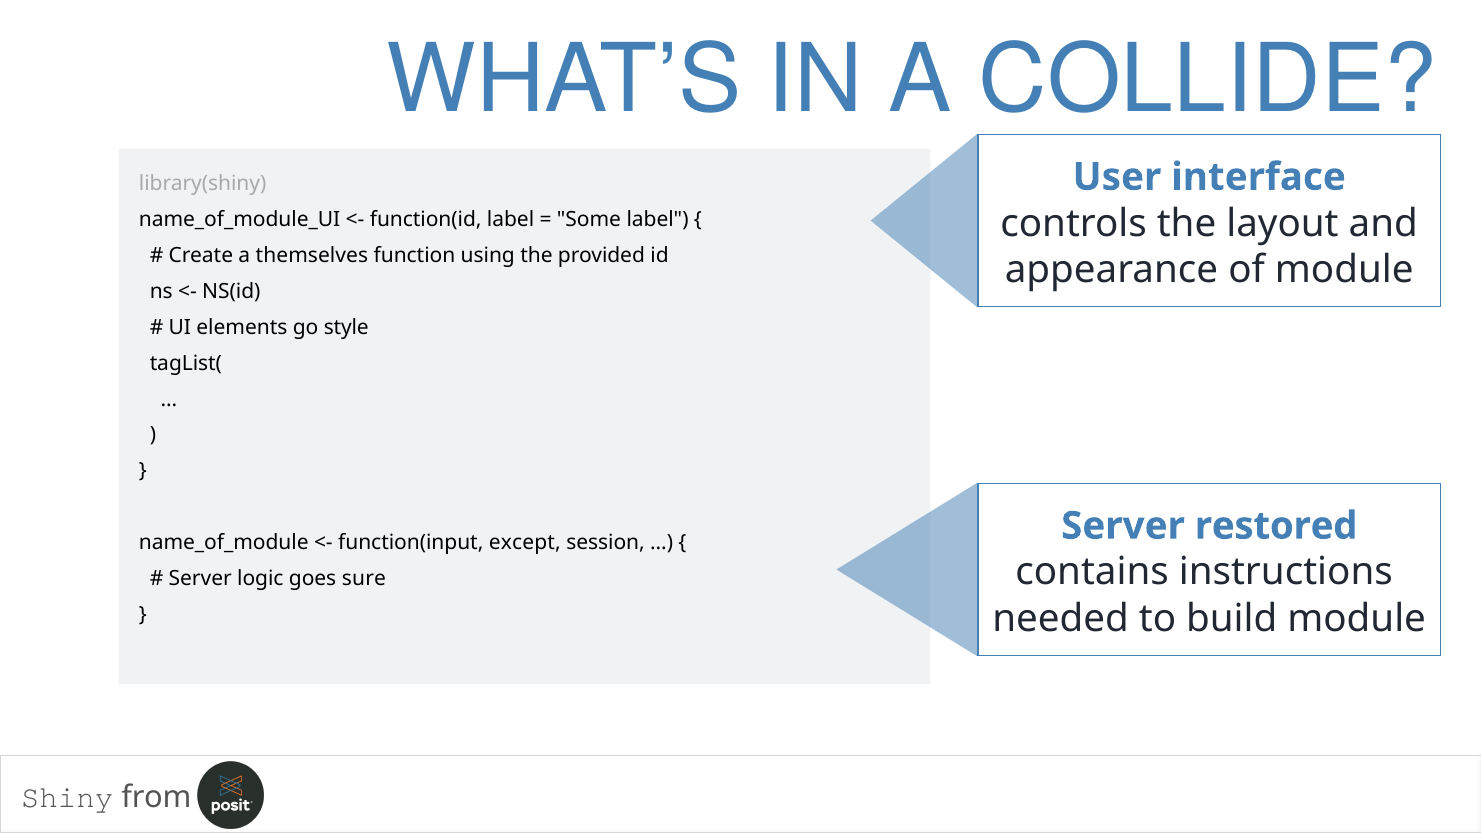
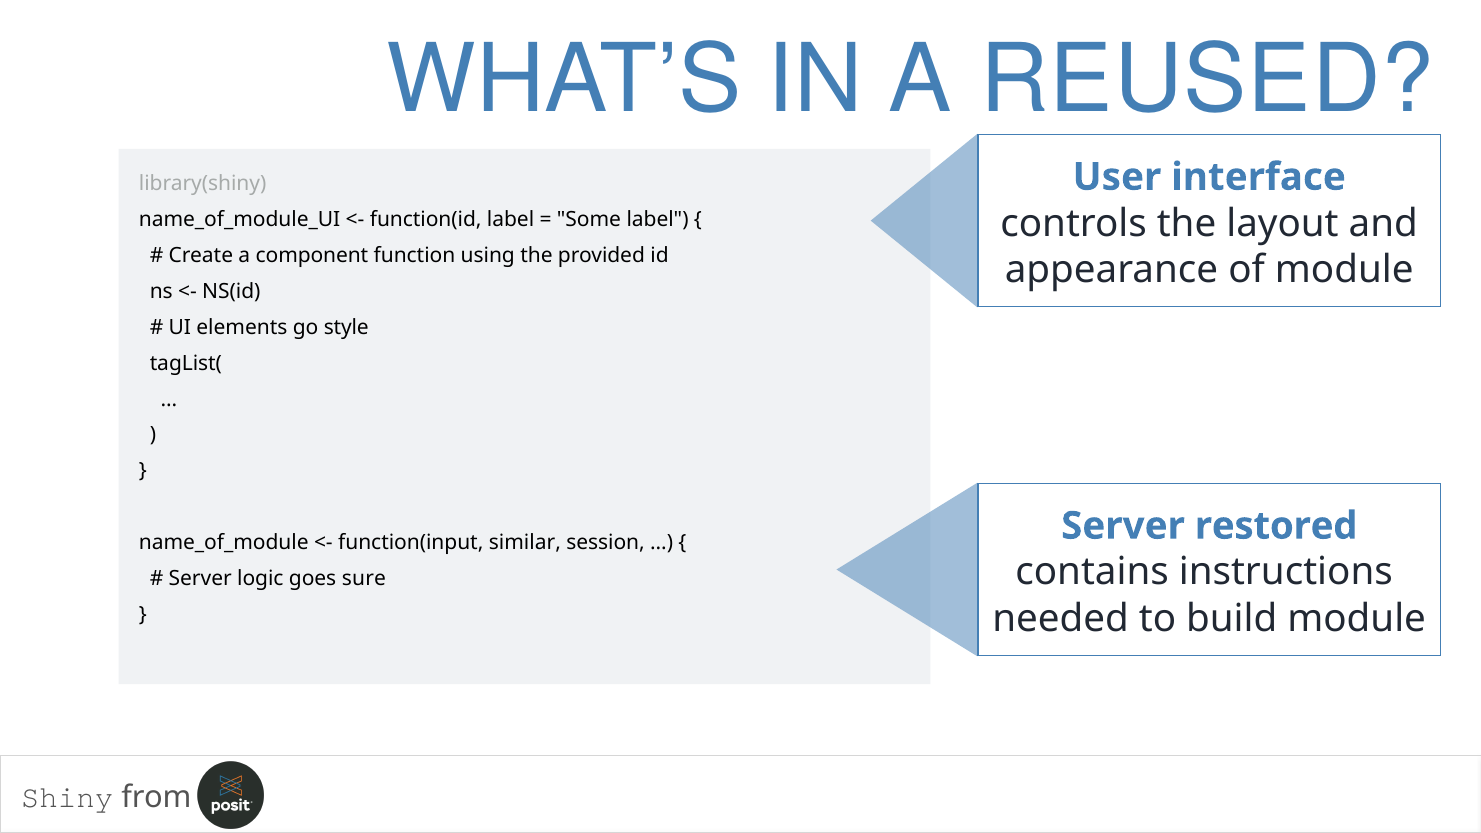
COLLIDE: COLLIDE -> REUSED (1207, 80)
themselves: themselves -> component (312, 255)
except: except -> similar (525, 543)
